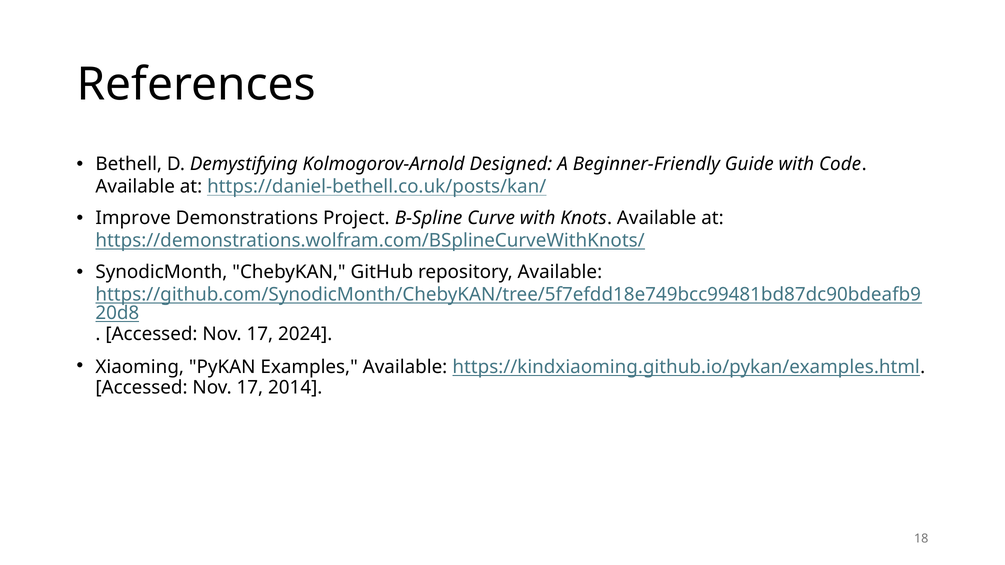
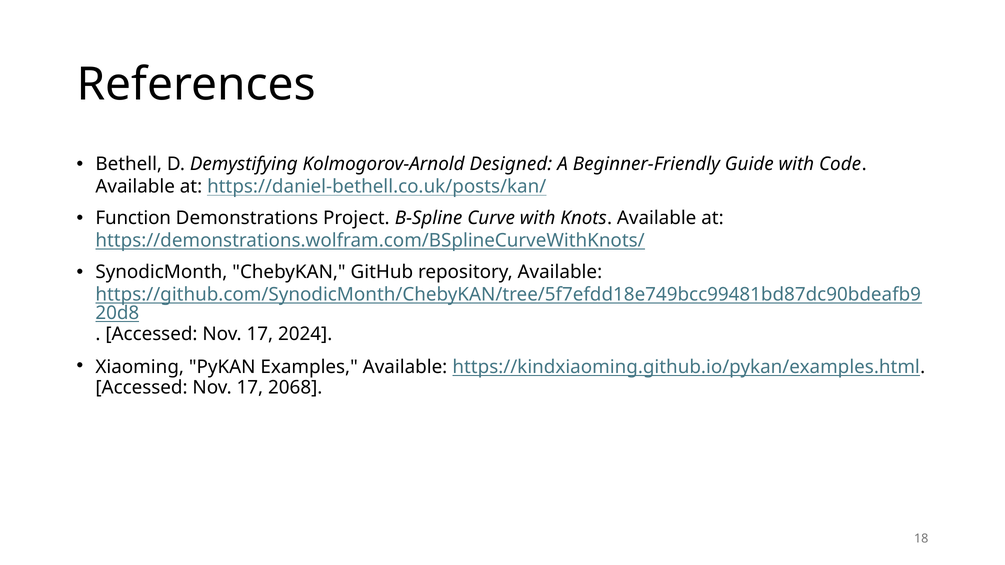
Improve: Improve -> Function (133, 218)
2014: 2014 -> 2068 (295, 388)
